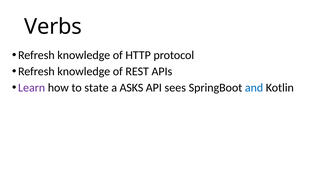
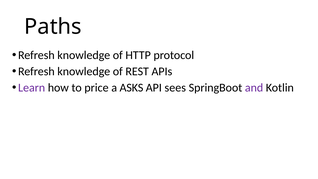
Verbs: Verbs -> Paths (53, 27)
state: state -> price (96, 88)
and colour: blue -> purple (254, 88)
